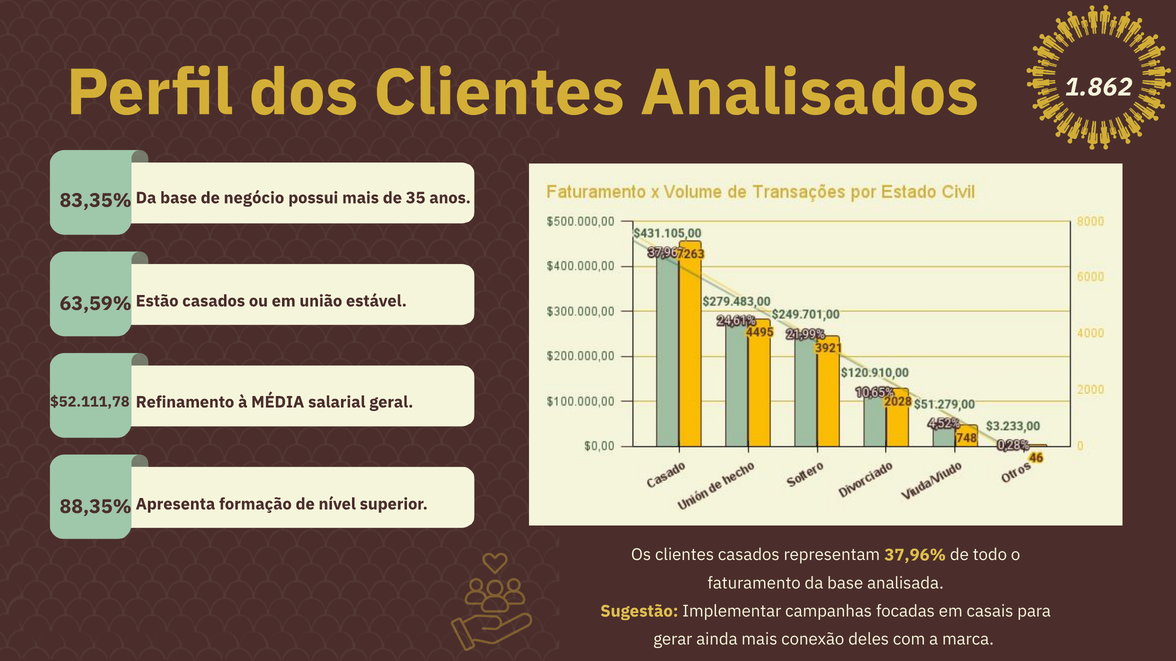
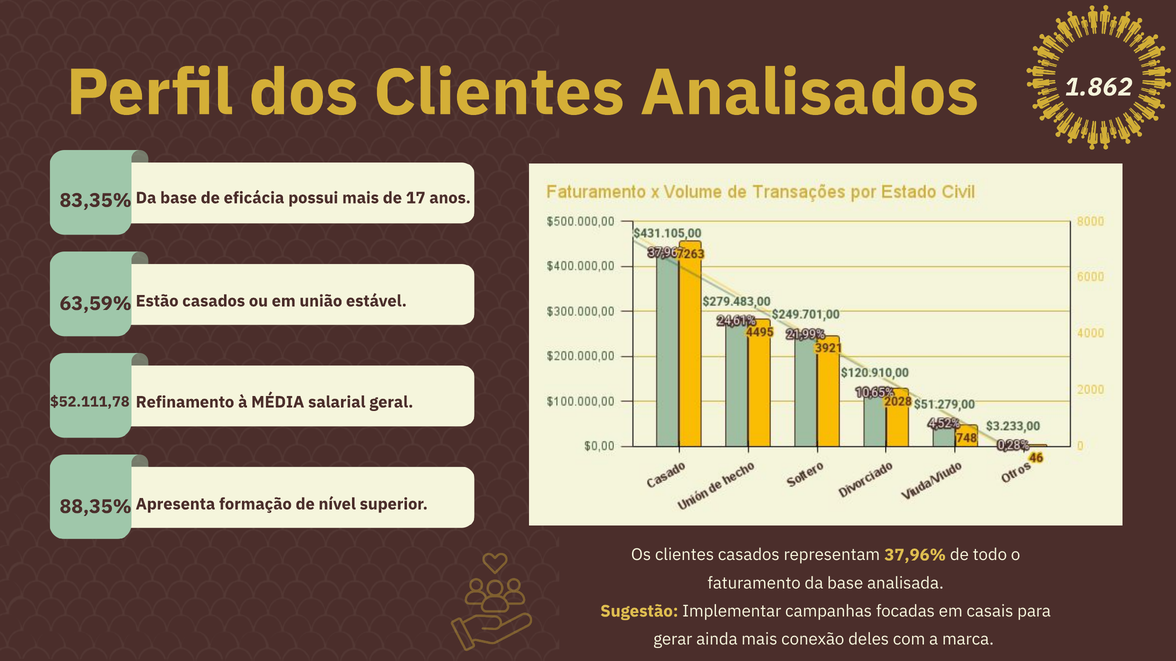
negócio: negócio -> eficácia (254, 198)
35: 35 -> 17 (416, 198)
